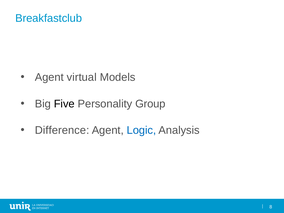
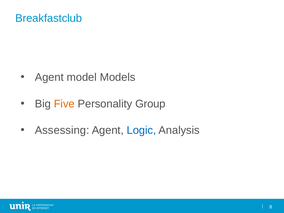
virtual: virtual -> model (82, 77)
Five colour: black -> orange (64, 104)
Difference: Difference -> Assessing (62, 130)
